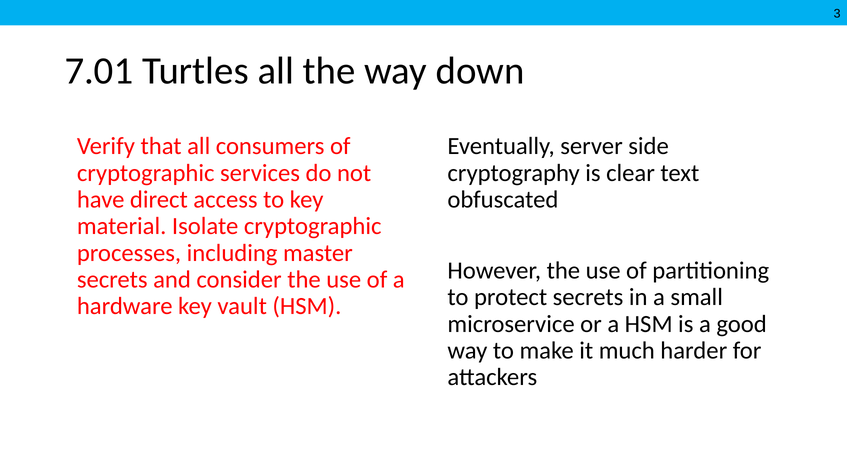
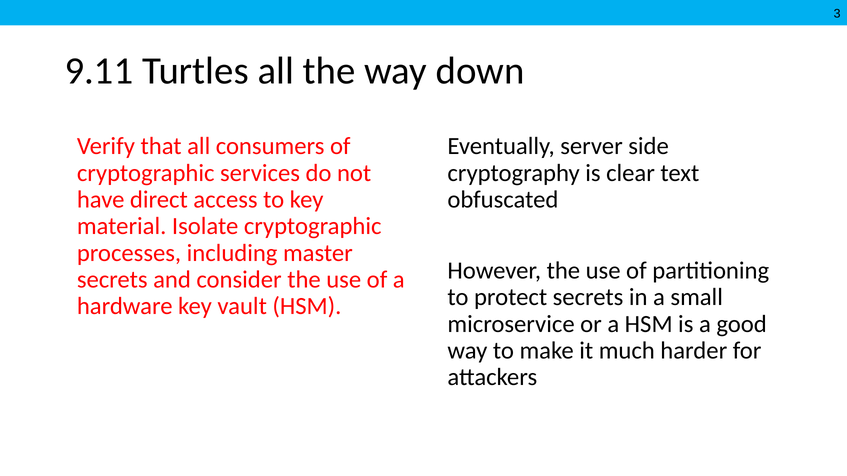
7.01: 7.01 -> 9.11 (99, 71)
